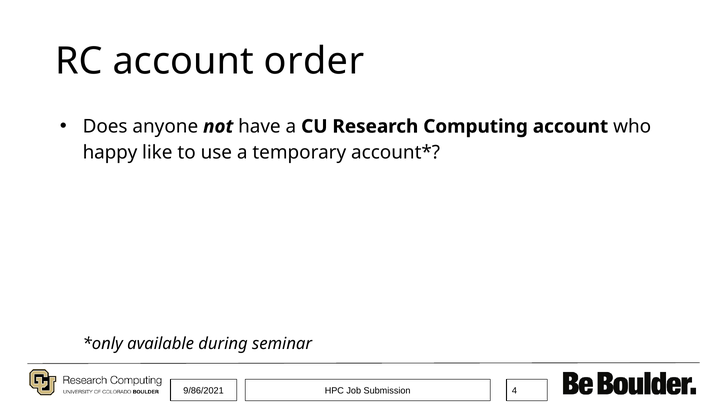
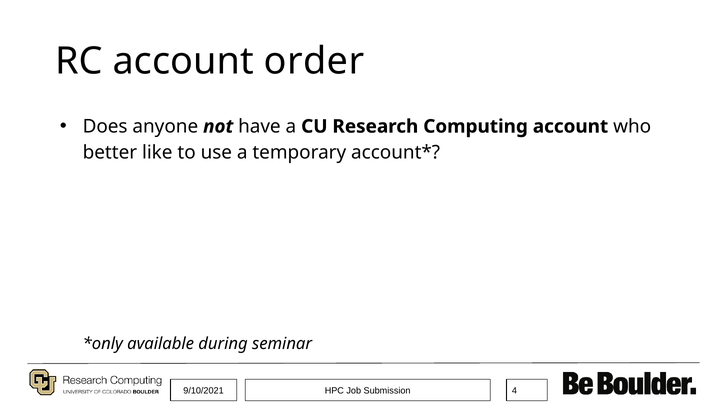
happy: happy -> better (110, 153)
9/86/2021: 9/86/2021 -> 9/10/2021 (204, 391)
